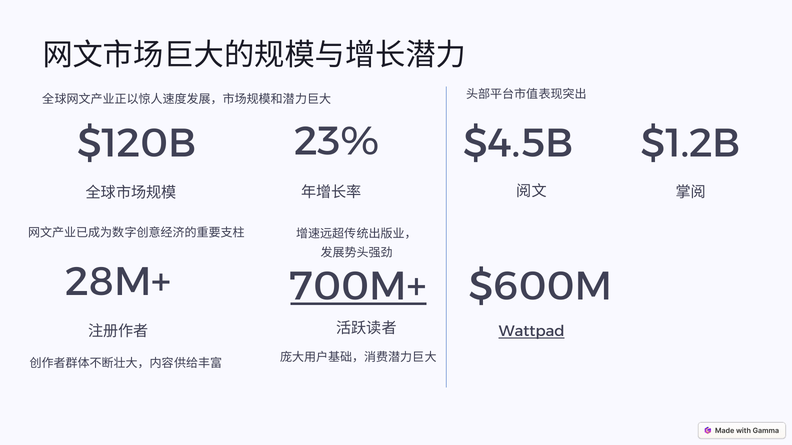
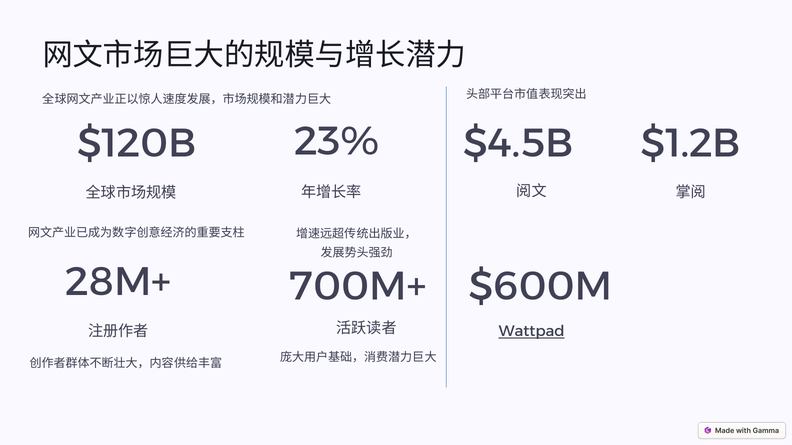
700M+ underline: present -> none (358, 287)
